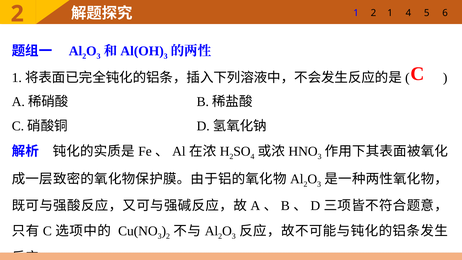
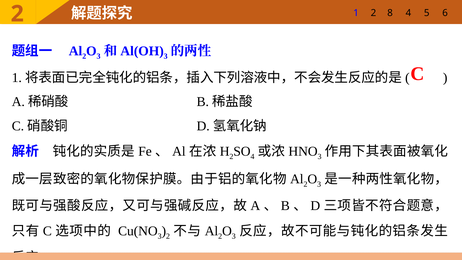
2 1: 1 -> 8 (390, 13)
